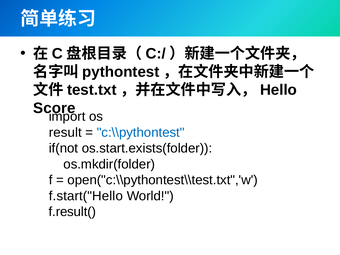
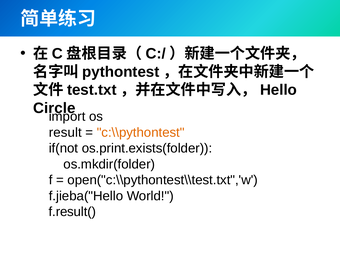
Score: Score -> Circle (54, 108)
c:\\pythontest colour: blue -> orange (141, 132)
os.start.exists(folder: os.start.exists(folder -> os.print.exists(folder (147, 148)
f.start("Hello: f.start("Hello -> f.jieba("Hello (86, 196)
